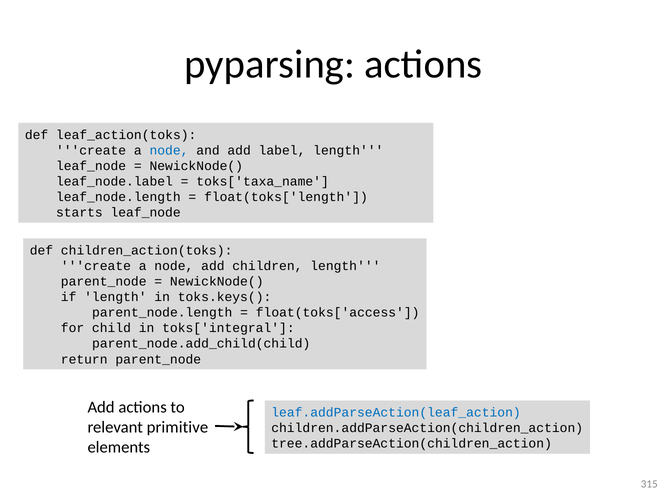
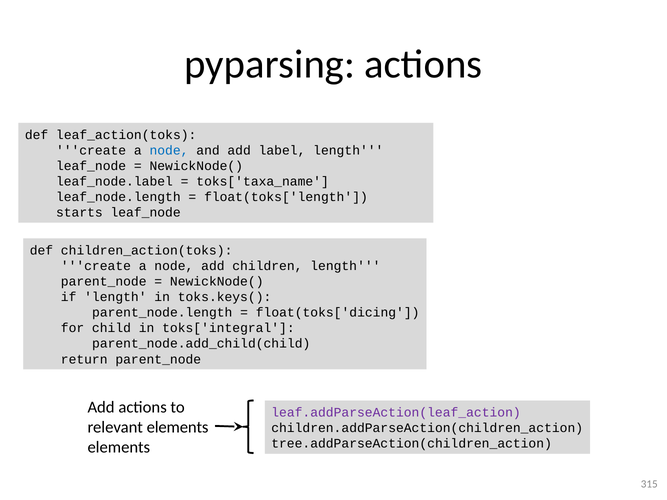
float(toks['access: float(toks['access -> float(toks['dicing (338, 313)
leaf.addParseAction(leaf_action colour: blue -> purple (396, 413)
relevant primitive: primitive -> elements (178, 427)
